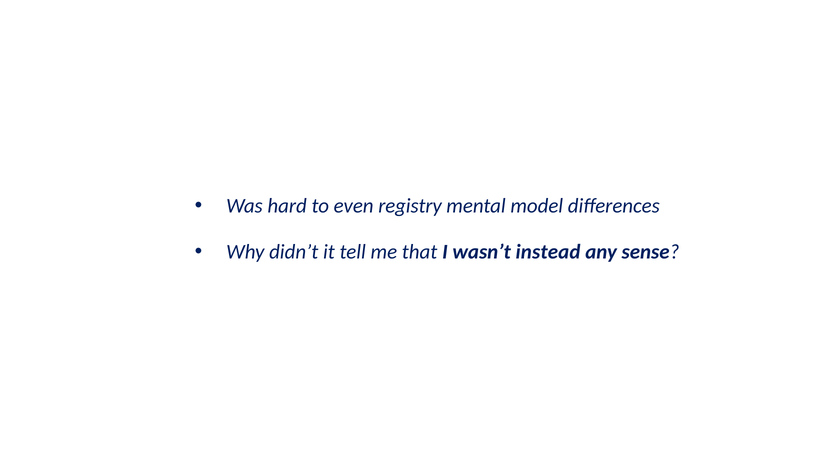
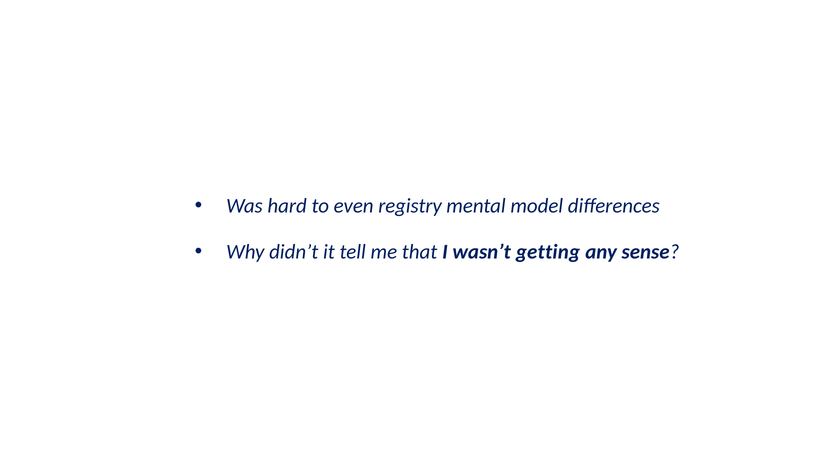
instead: instead -> getting (548, 252)
